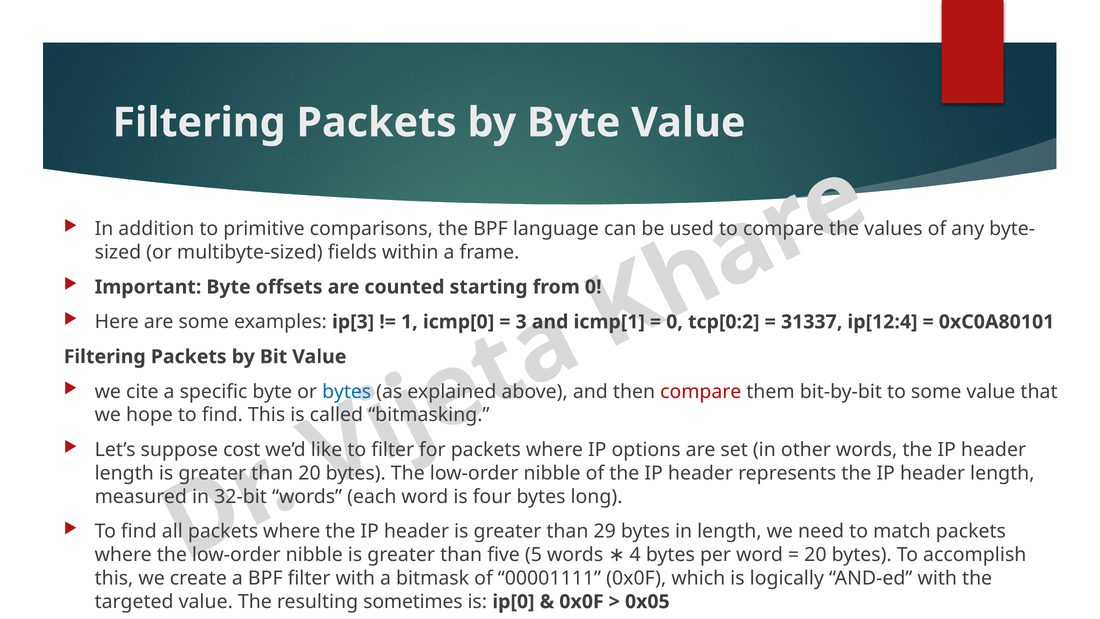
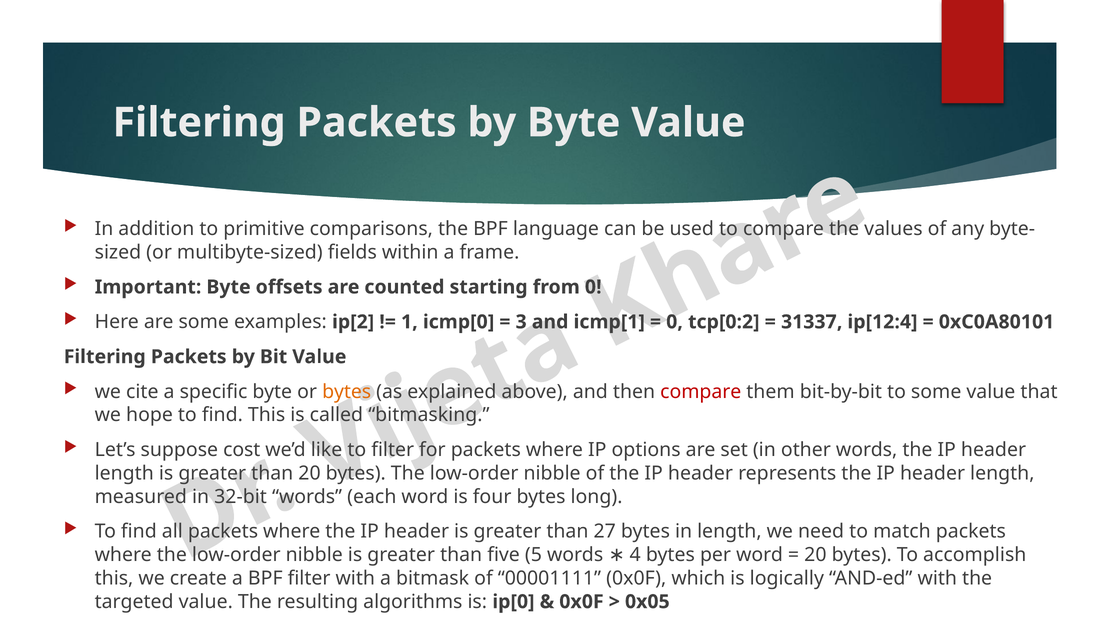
ip[3: ip[3 -> ip[2 (353, 322)
bytes colour: blue -> orange (347, 391)
29: 29 -> 27 (605, 531)
sometimes: sometimes -> algorithms (413, 601)
